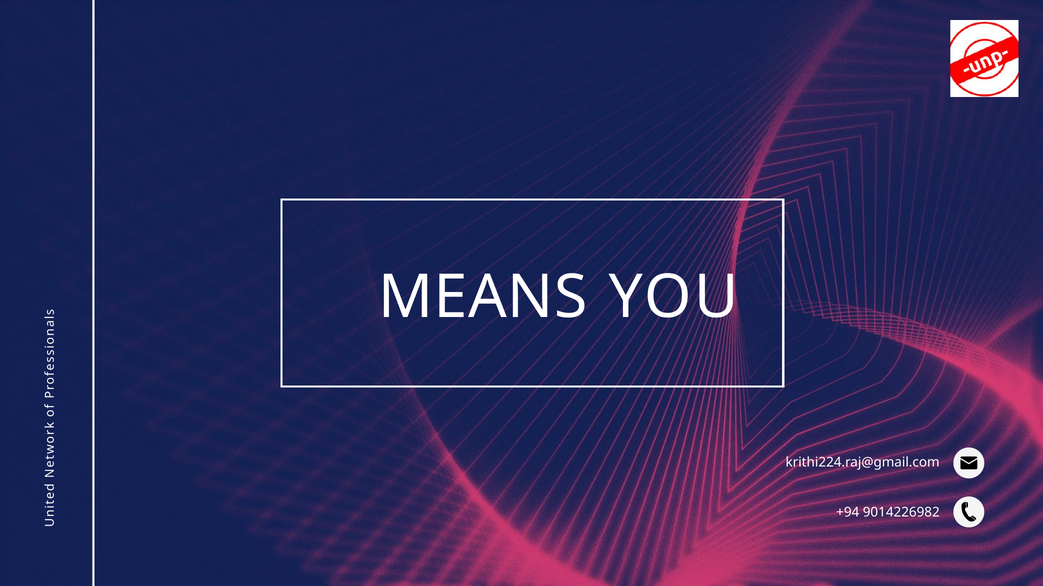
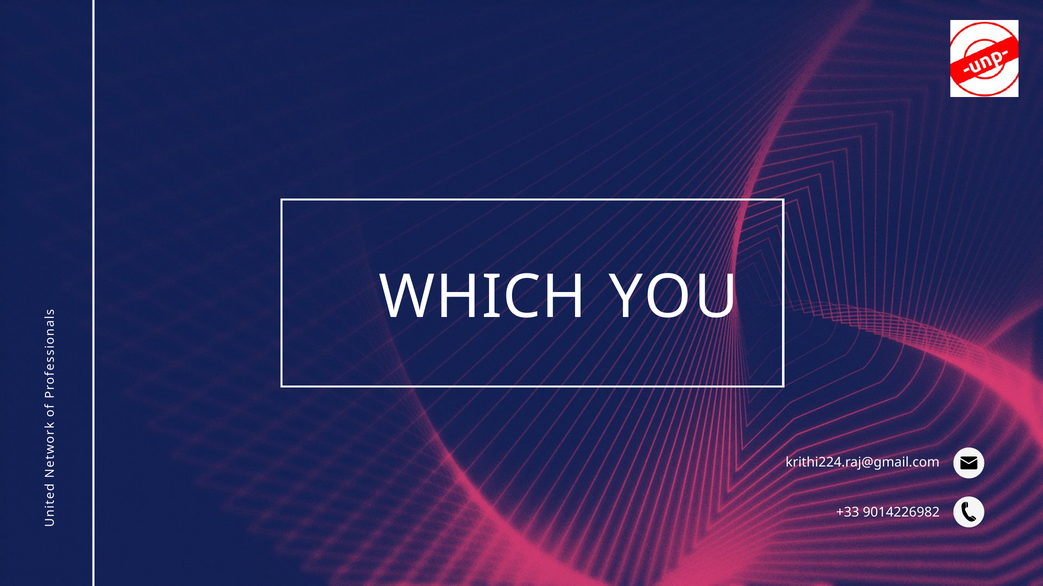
MEANS: MEANS -> WHICH (483, 297)
+94: +94 -> +33 (848, 513)
